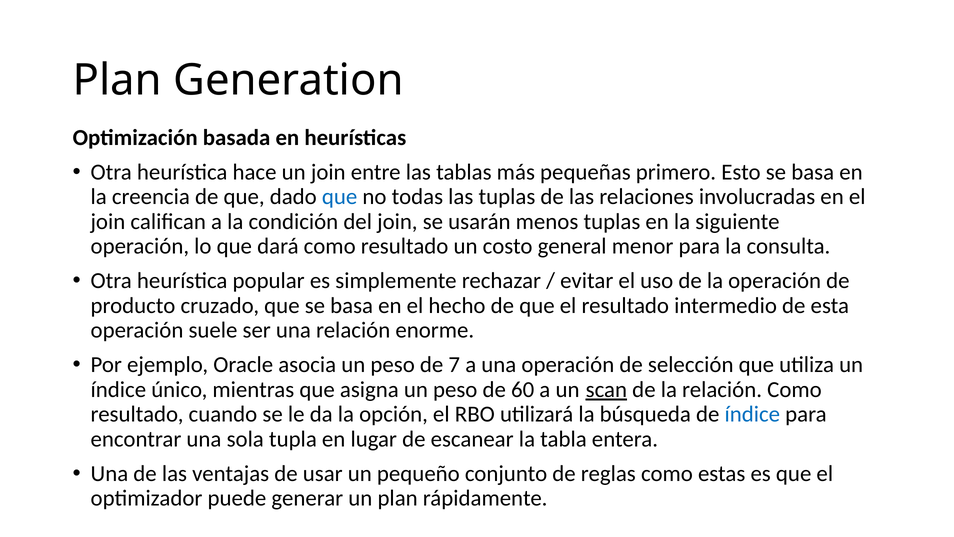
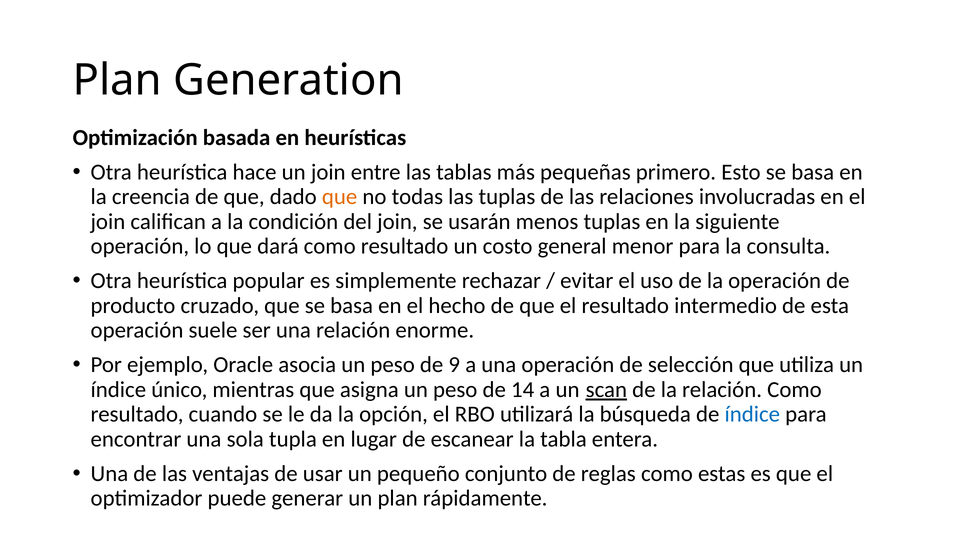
que colour: blue -> orange (340, 197)
7: 7 -> 9 (454, 365)
60: 60 -> 14 (523, 389)
